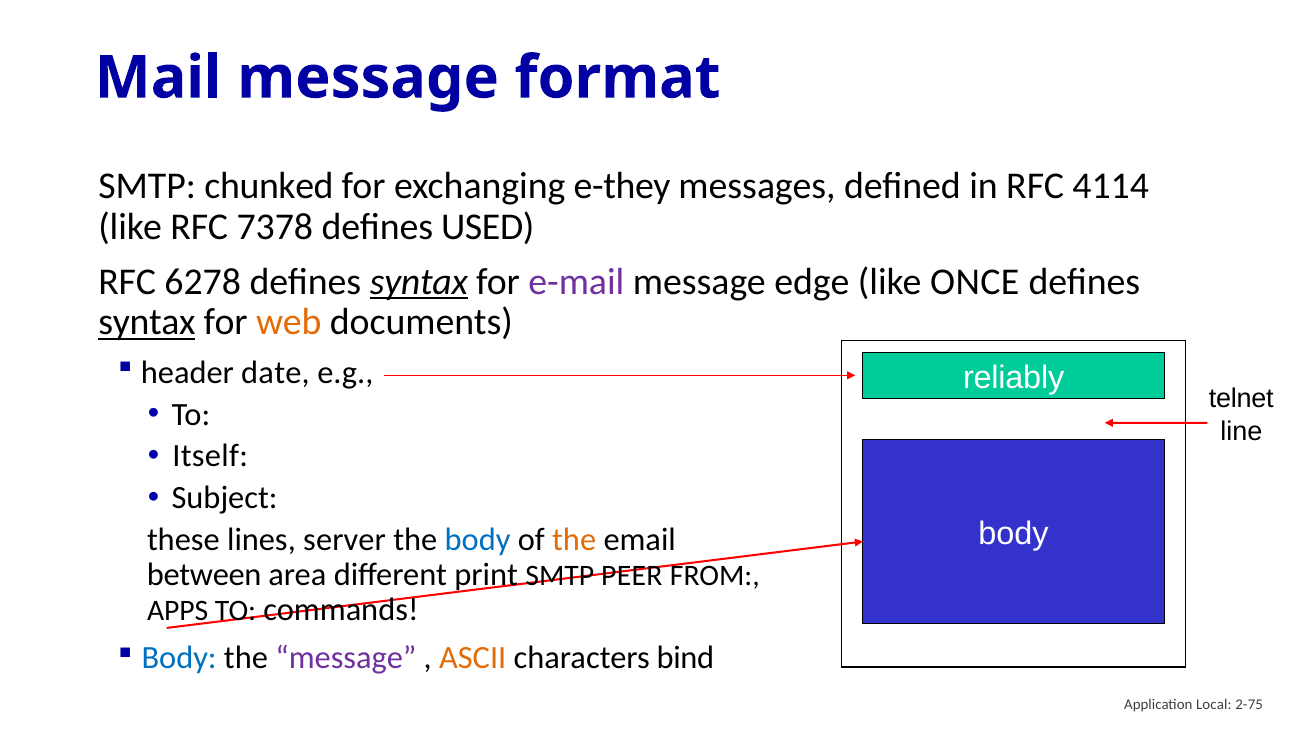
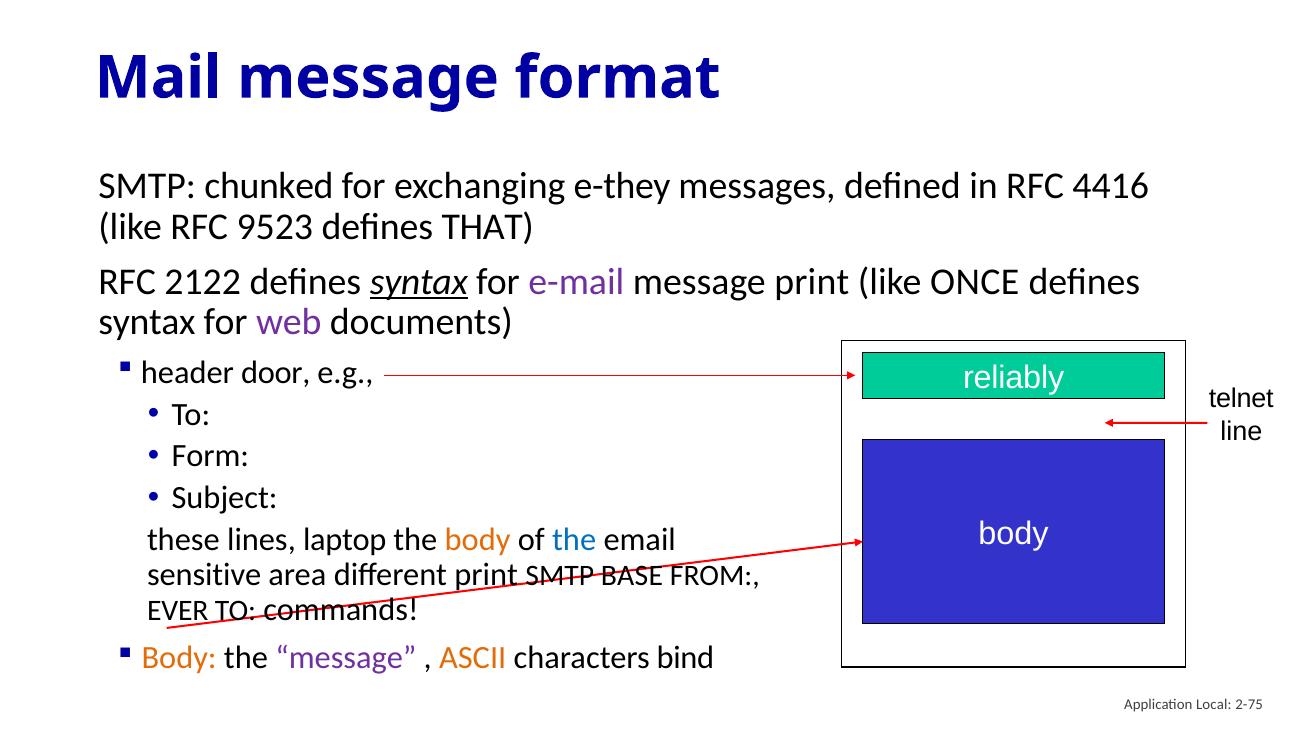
4114: 4114 -> 4416 (1111, 187)
7378: 7378 -> 9523 (275, 227)
USED: USED -> THAT (488, 227)
6278: 6278 -> 2122 (203, 282)
message edge: edge -> print (812, 282)
syntax underline: present -> none (147, 323)
web colour: orange -> purple (289, 323)
date: date -> door (276, 373)
Itself: Itself -> Form (210, 457)
server: server -> laptop (345, 540)
body colour: blue -> orange (478, 540)
the colour: orange -> blue (574, 540)
between: between -> sensitive (204, 575)
PEER: PEER -> BASE (632, 576)
APPS: APPS -> EVER (178, 611)
Body colour: blue -> orange (179, 659)
